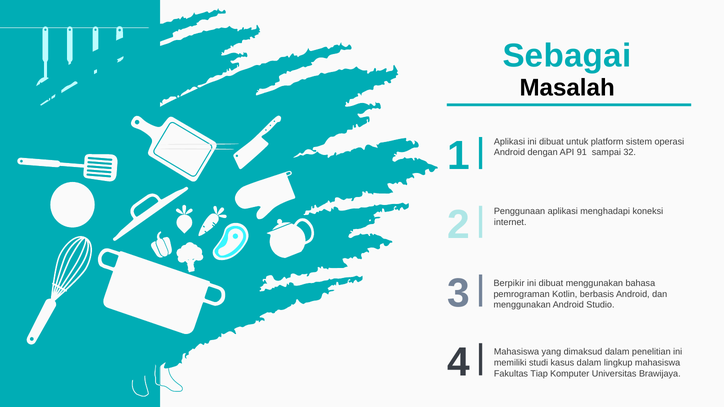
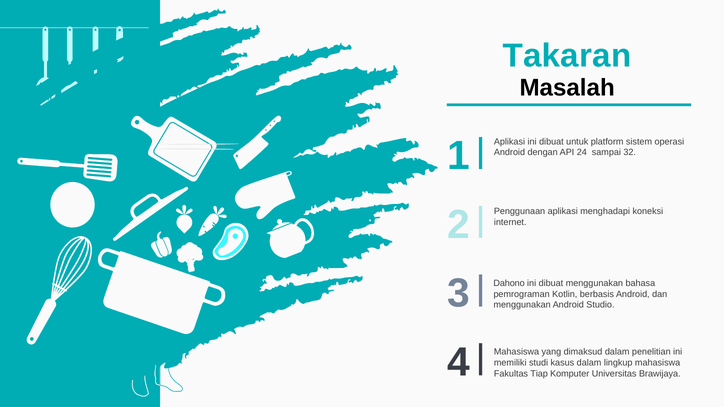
Sebagai: Sebagai -> Takaran (567, 56)
91: 91 -> 24 (582, 153)
Berpikir: Berpikir -> Dahono (509, 283)
